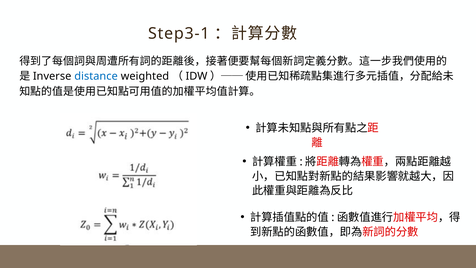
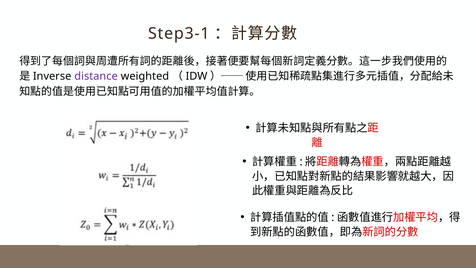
distance colour: blue -> purple (96, 76)
